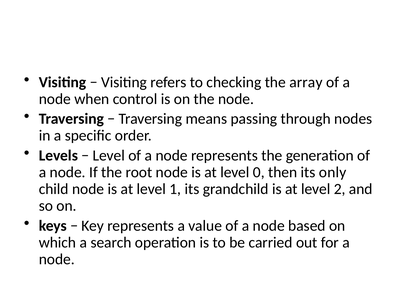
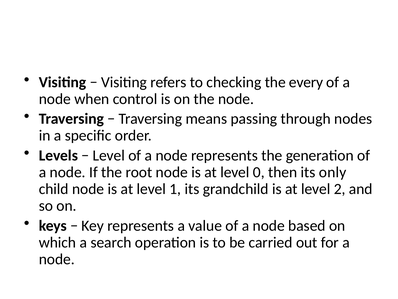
array: array -> every (306, 82)
